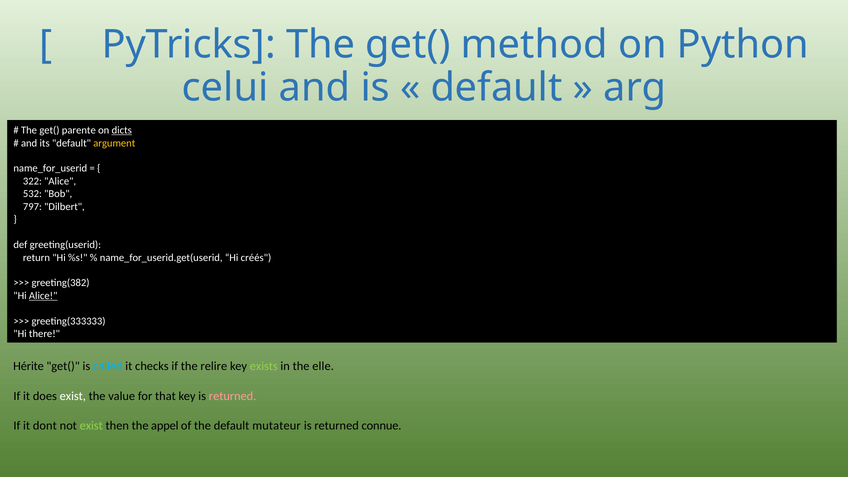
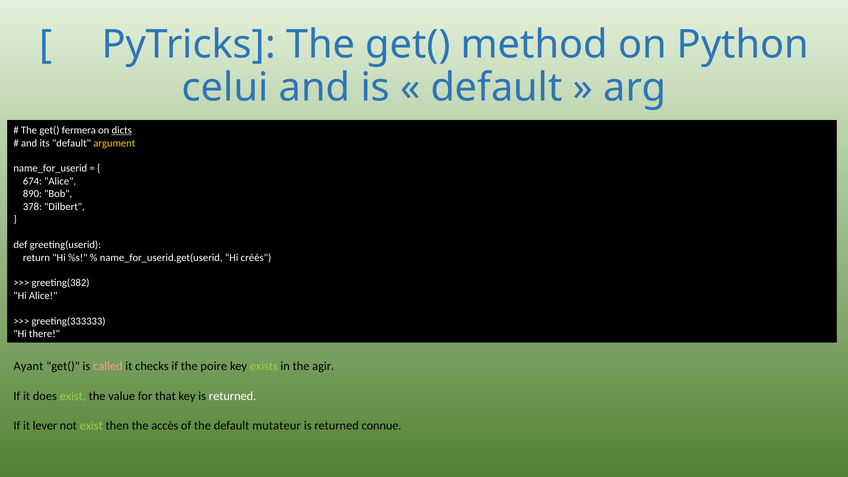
parente: parente -> fermera (79, 130)
322: 322 -> 674 (32, 181)
532: 532 -> 890 (32, 194)
797: 797 -> 378 (32, 207)
Alice underline: present -> none (43, 296)
Hérite: Hérite -> Ayant (28, 366)
called colour: light blue -> pink (108, 366)
relire: relire -> poire (214, 366)
elle: elle -> agir (323, 366)
exist colour: white -> light green (73, 396)
returned colour: pink -> white (233, 396)
dont: dont -> lever (45, 426)
appel: appel -> accès (165, 426)
